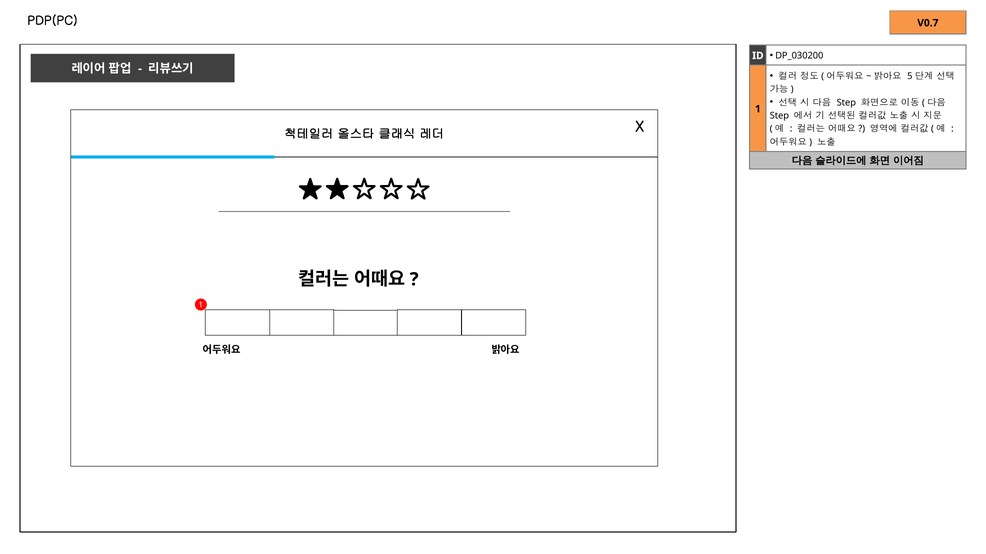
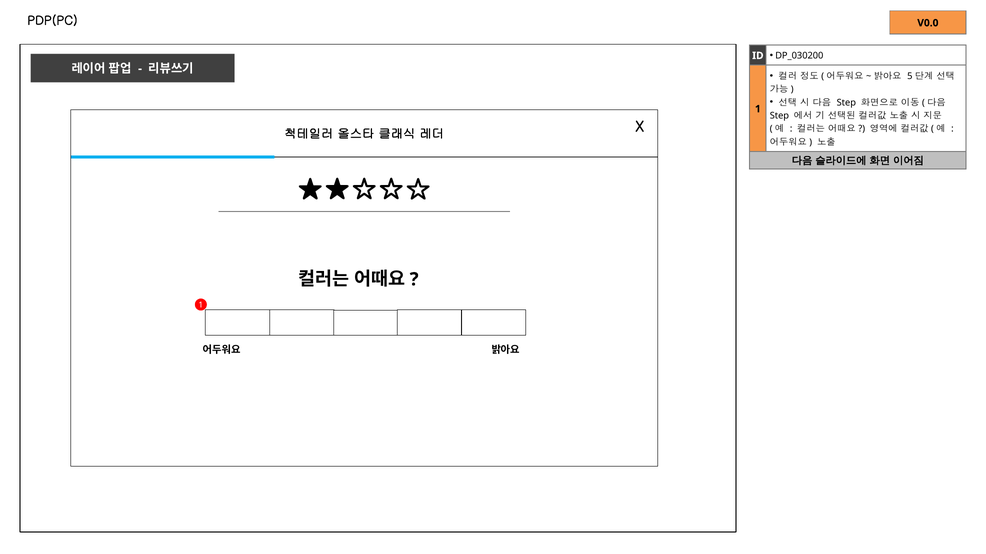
V0.7: V0.7 -> V0.0 (928, 23)
